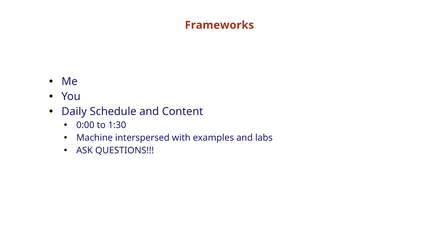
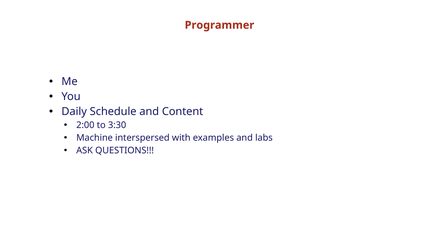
Frameworks: Frameworks -> Programmer (219, 25)
0:00: 0:00 -> 2:00 (85, 125)
1:30: 1:30 -> 3:30 (117, 125)
